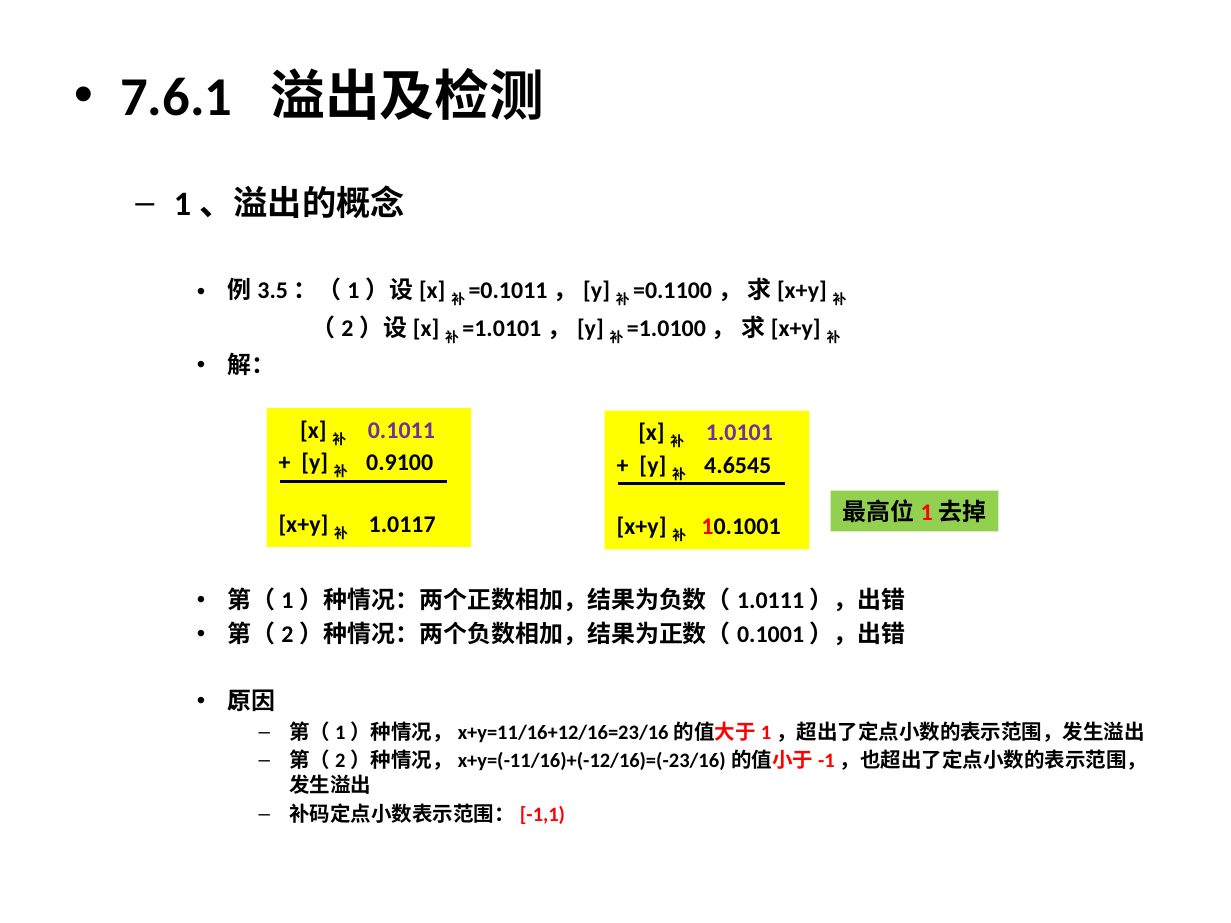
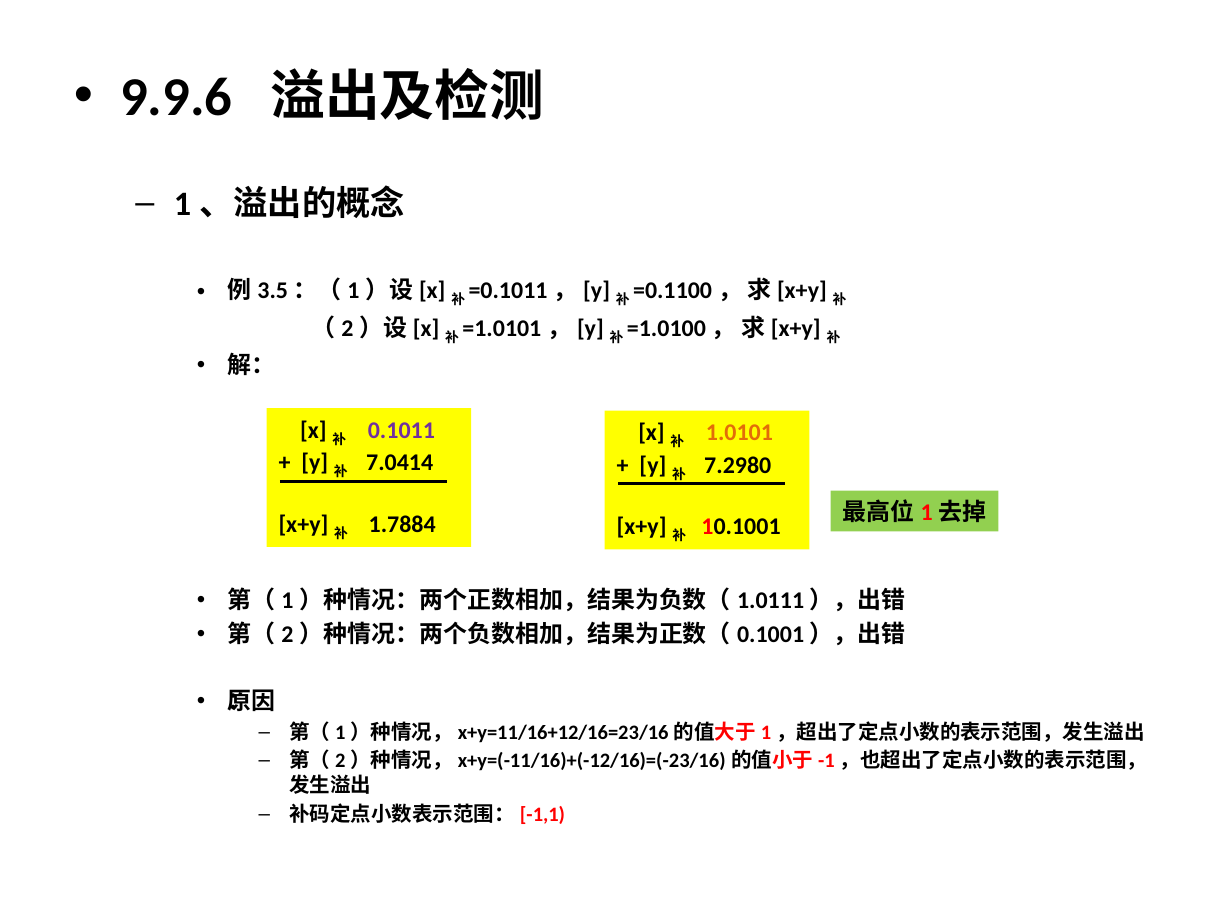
7.6.1: 7.6.1 -> 9.9.6 (176, 97)
1.0101 colour: purple -> orange (739, 433)
0.9100: 0.9100 -> 7.0414 (400, 463)
4.6545: 4.6545 -> 7.2980 (738, 466)
1.0117: 1.0117 -> 1.7884 (402, 524)
